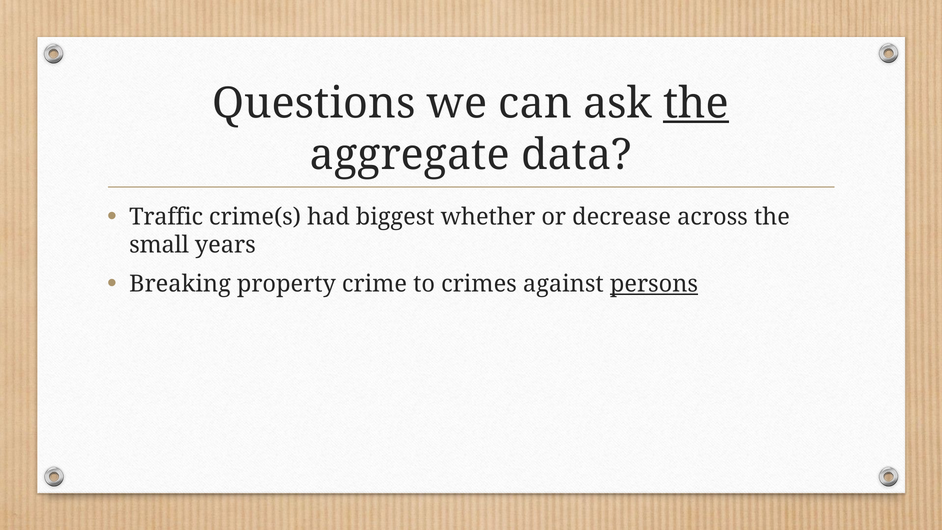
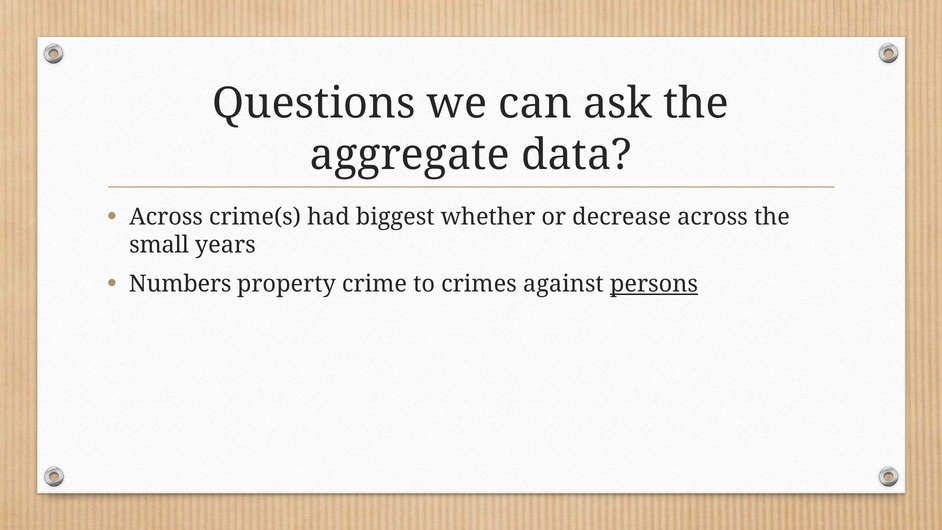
the underline: present -> none (696, 103)
Traffic: Traffic -> Across (166, 217)
Breaking: Breaking -> Numbers (180, 284)
